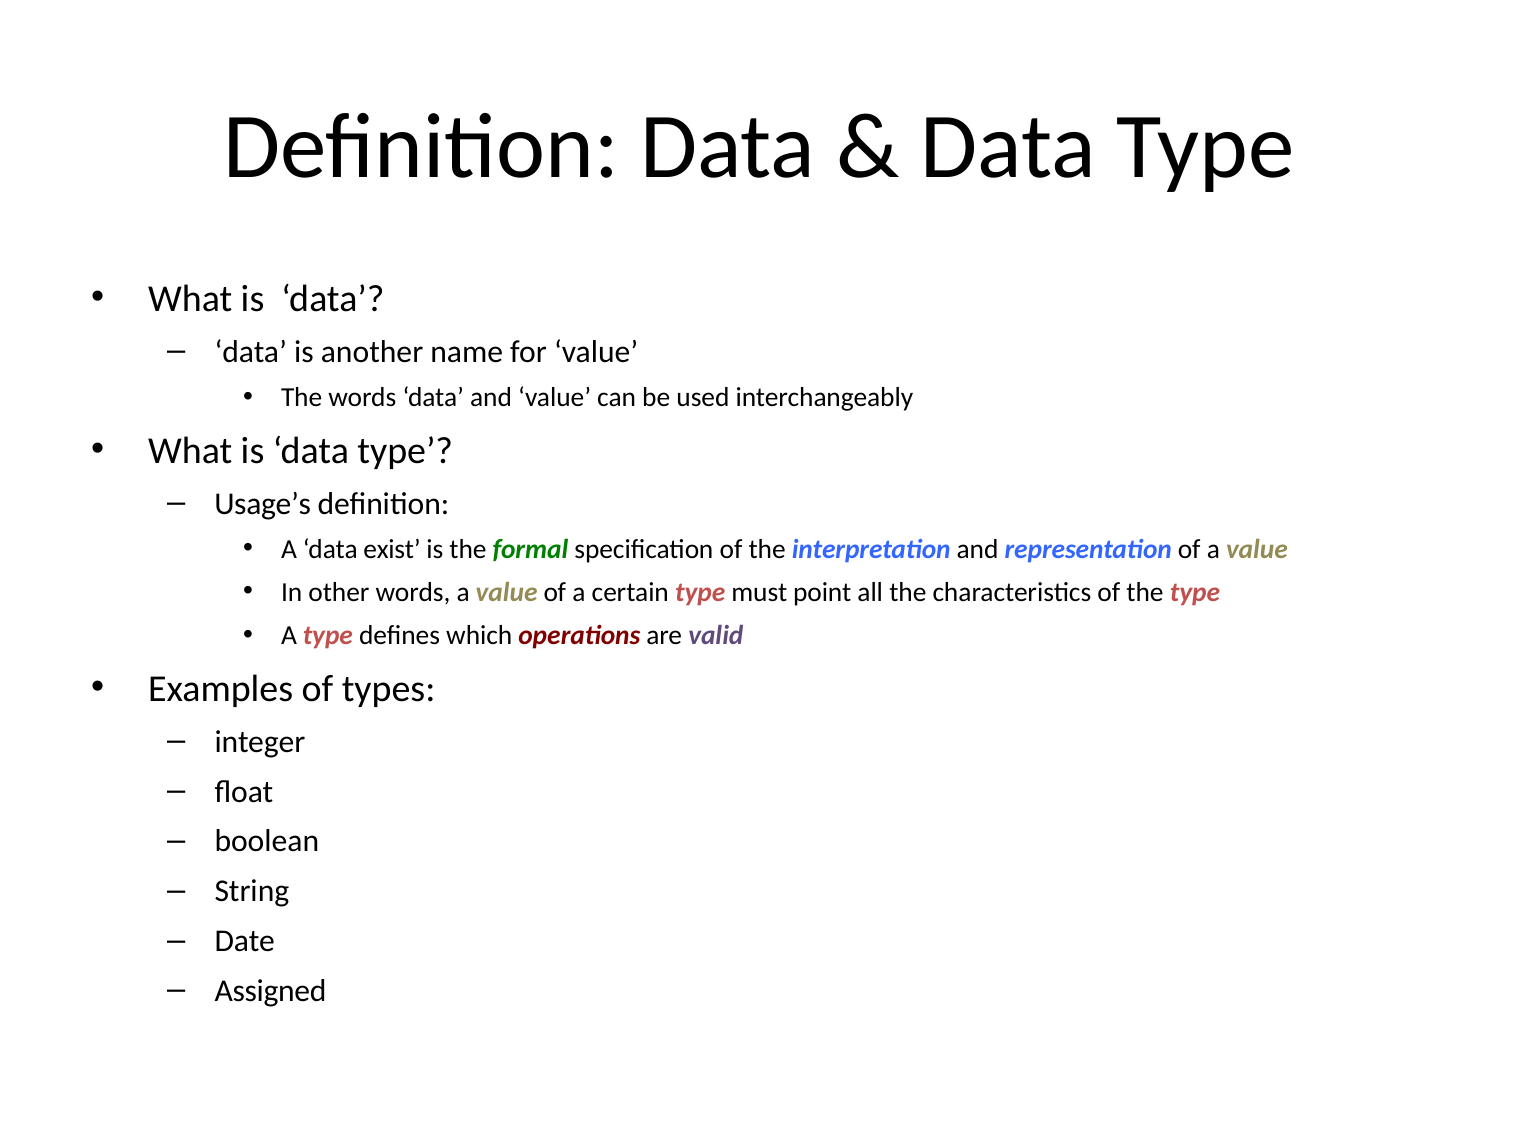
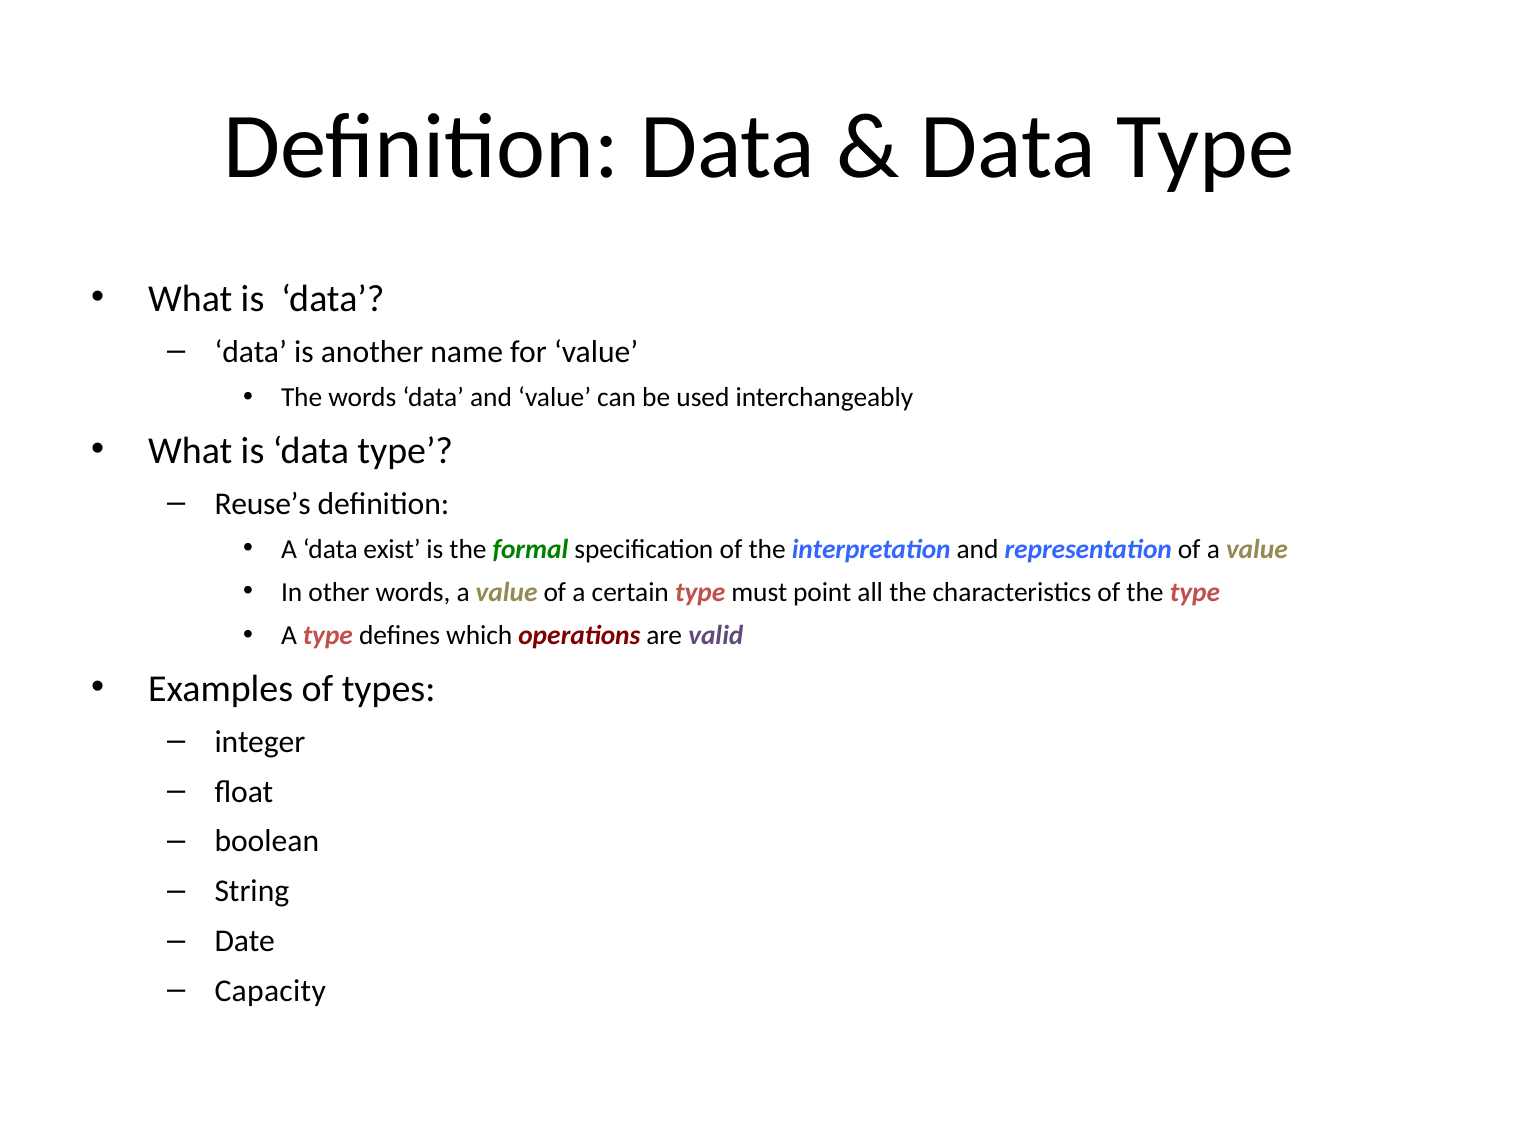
Usage’s: Usage’s -> Reuse’s (263, 504)
Assigned: Assigned -> Capacity (270, 991)
